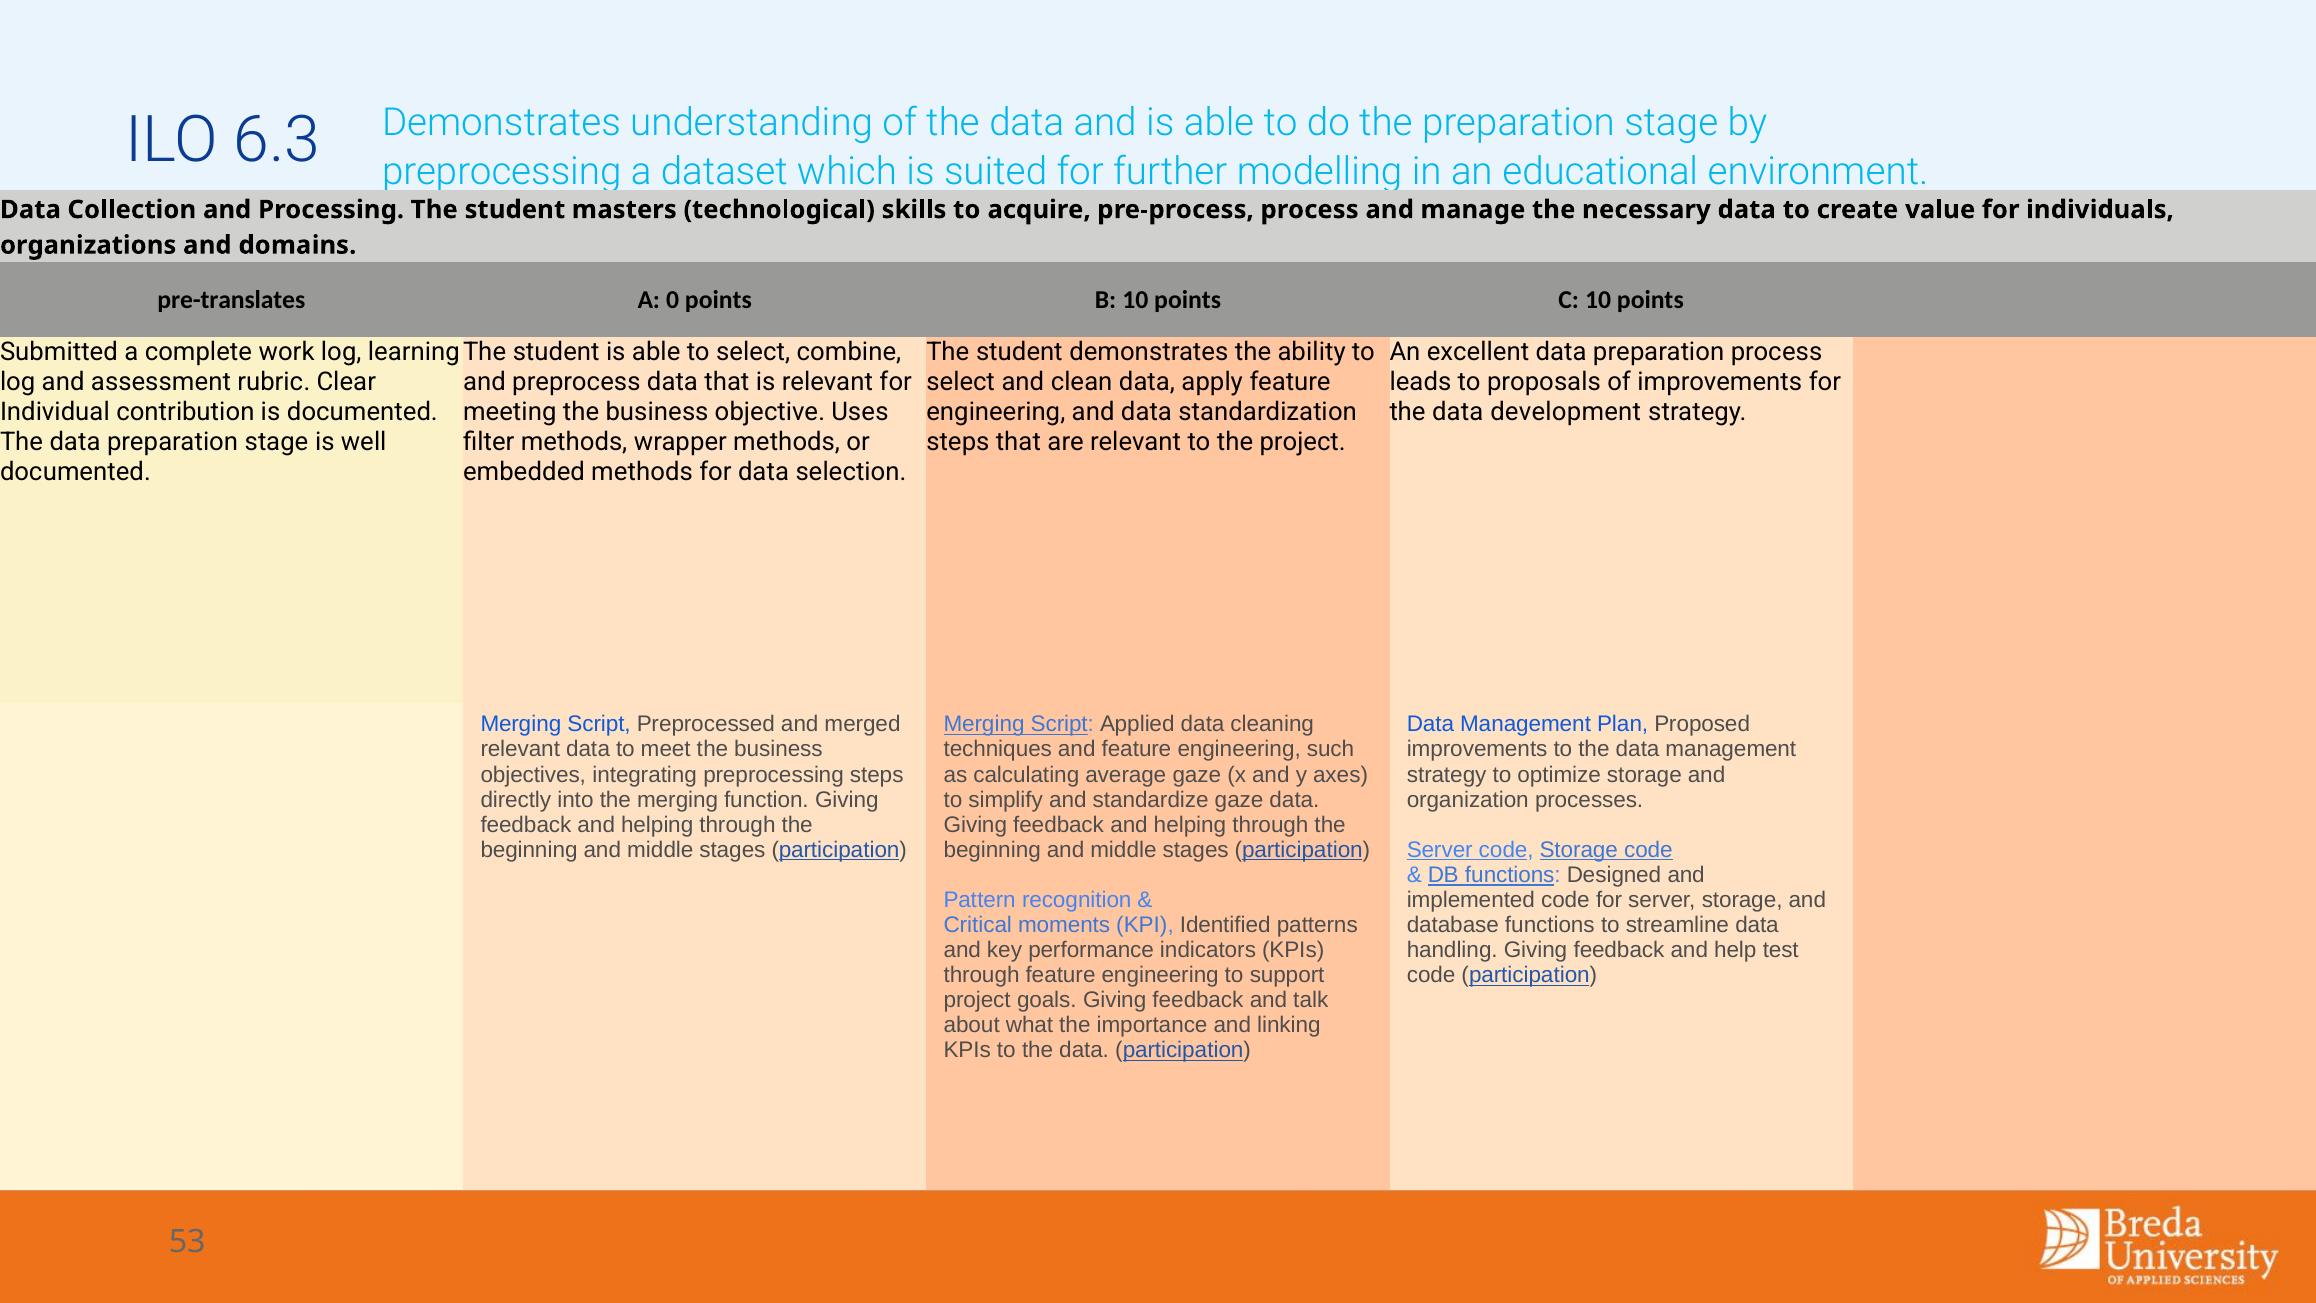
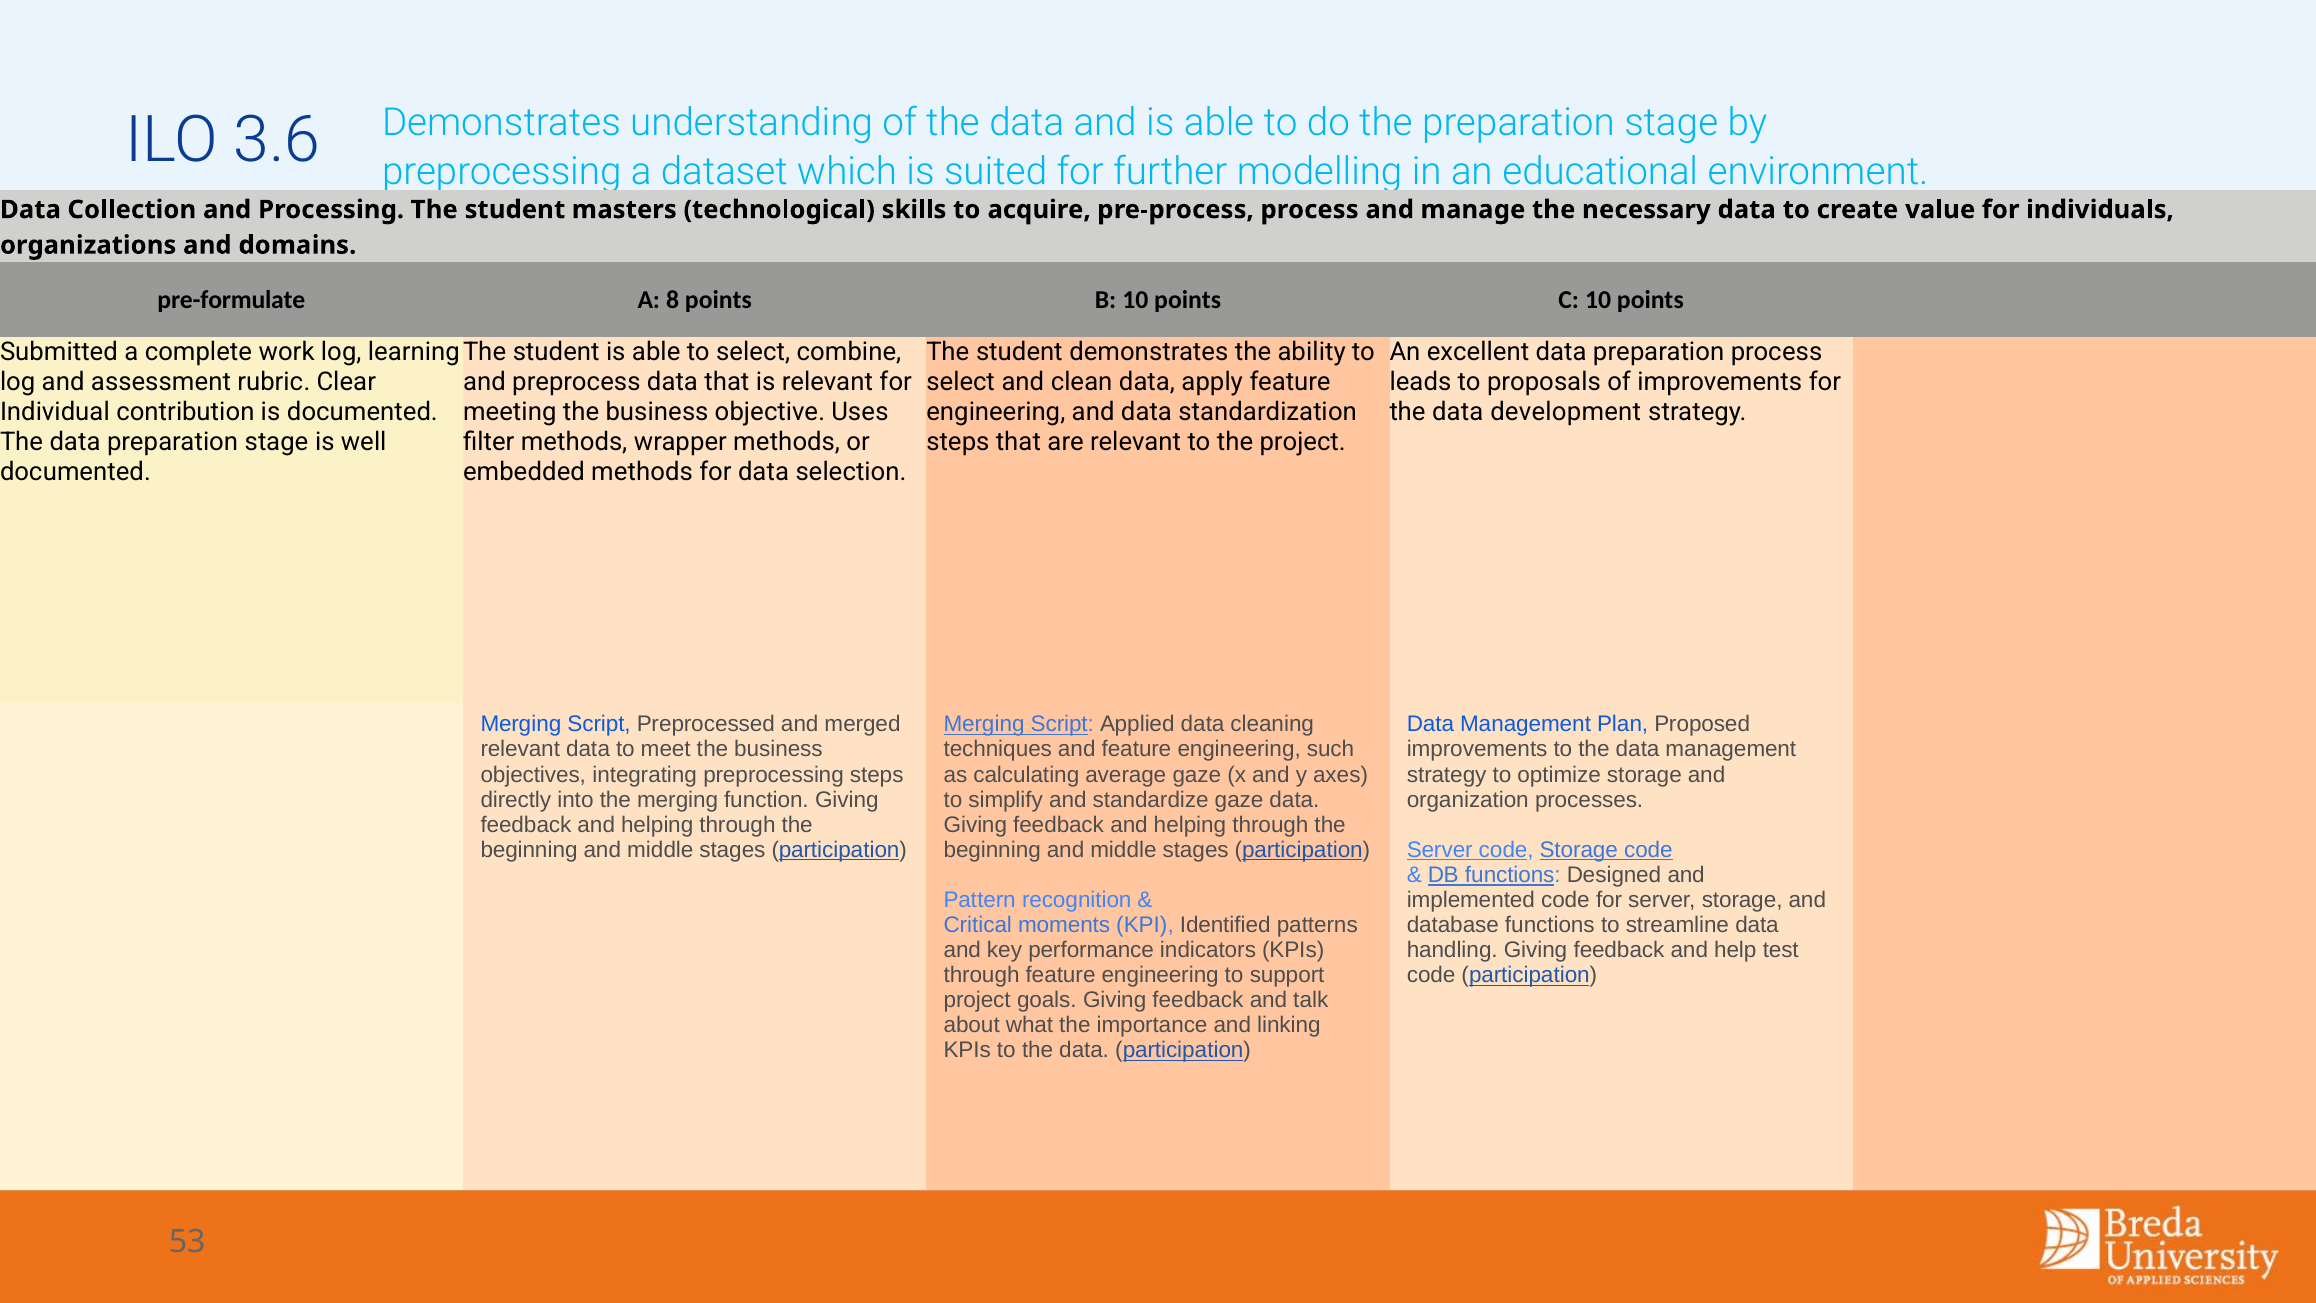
6.3: 6.3 -> 3.6 (277, 140)
pre-translates: pre-translates -> pre-formulate (231, 300)
0: 0 -> 8 (673, 300)
